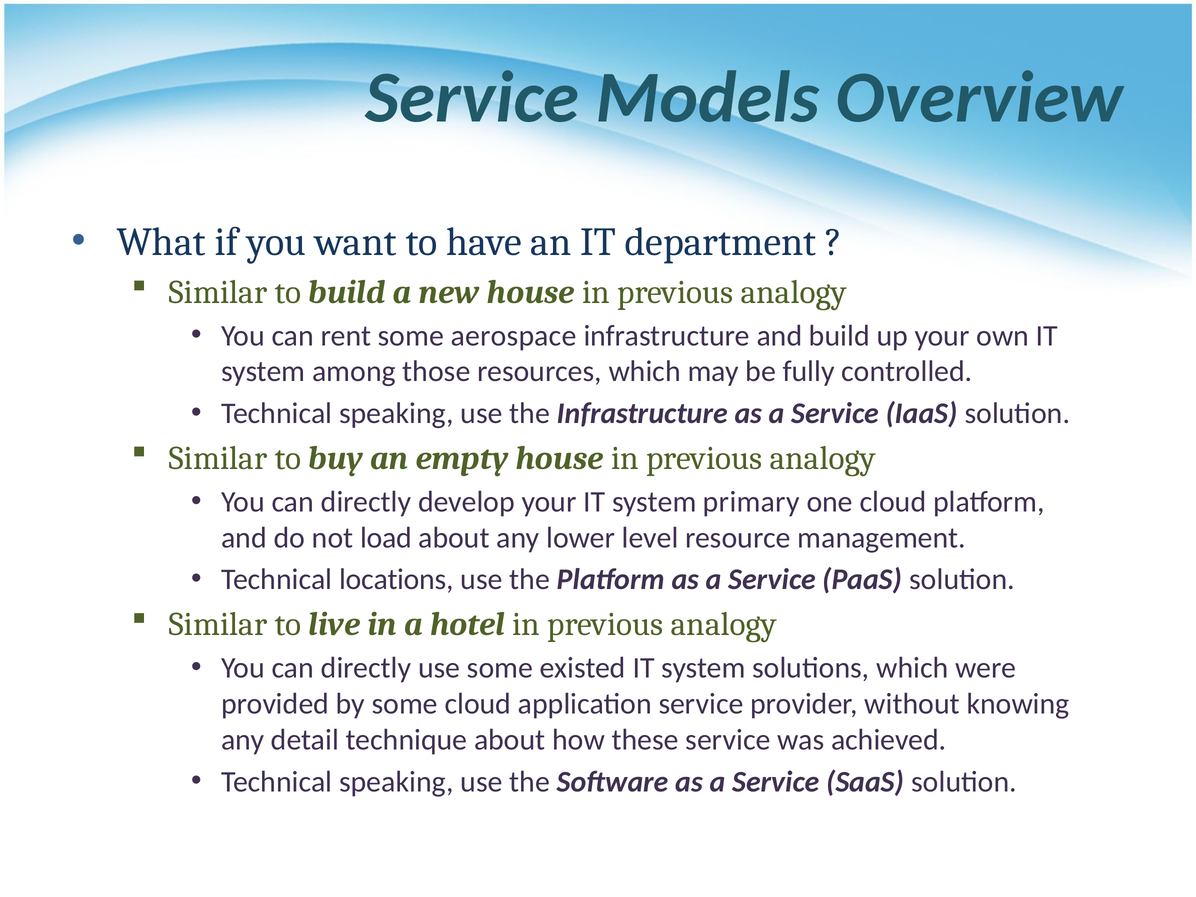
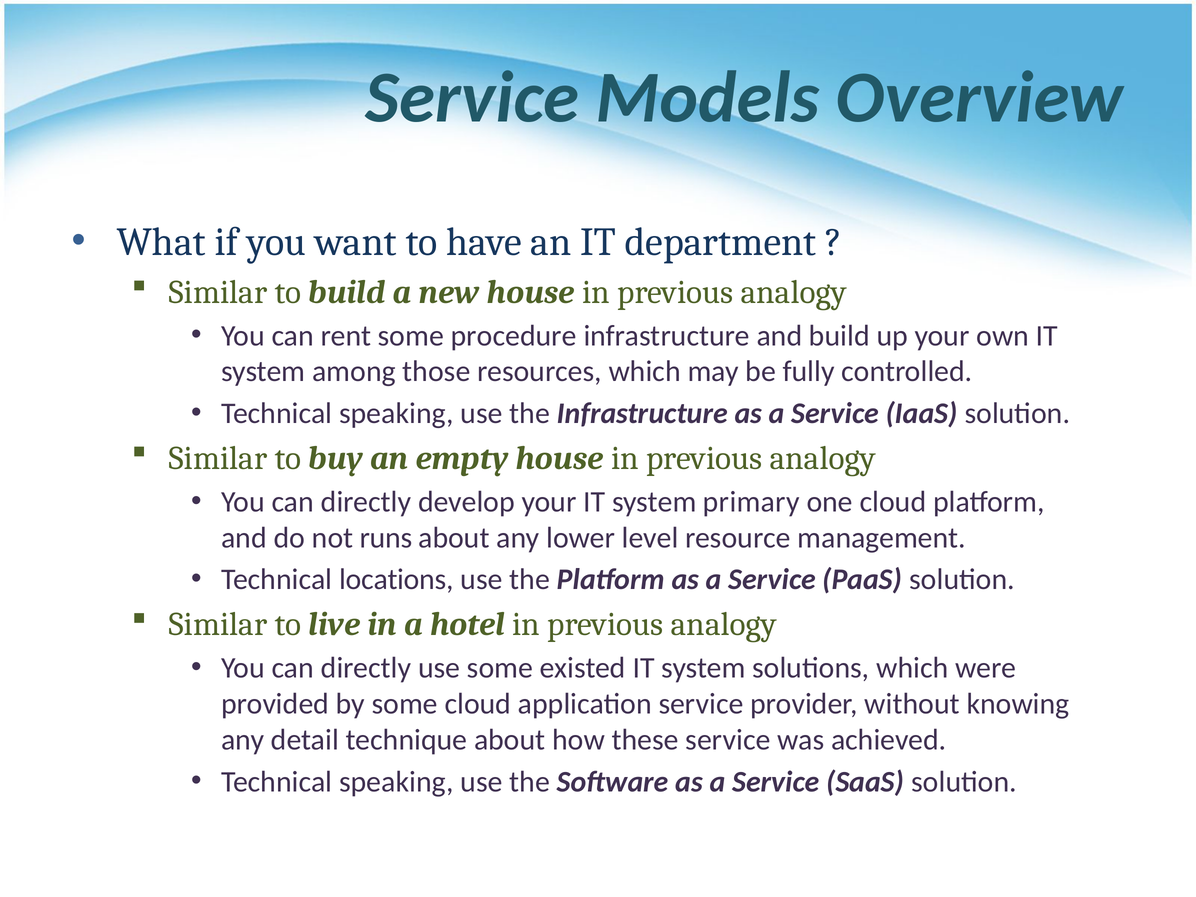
aerospace: aerospace -> procedure (514, 336)
load: load -> runs (386, 538)
